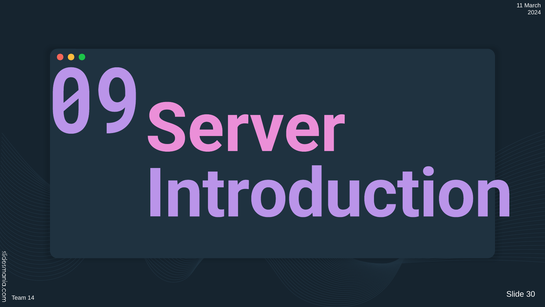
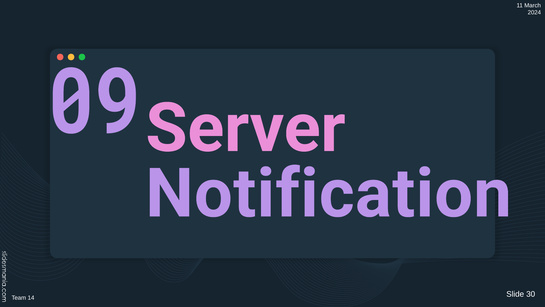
Introduction: Introduction -> Notification (329, 194)
